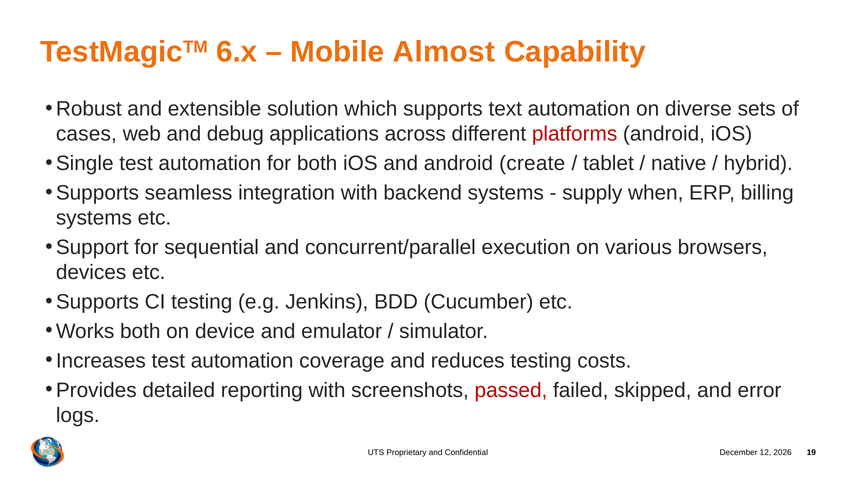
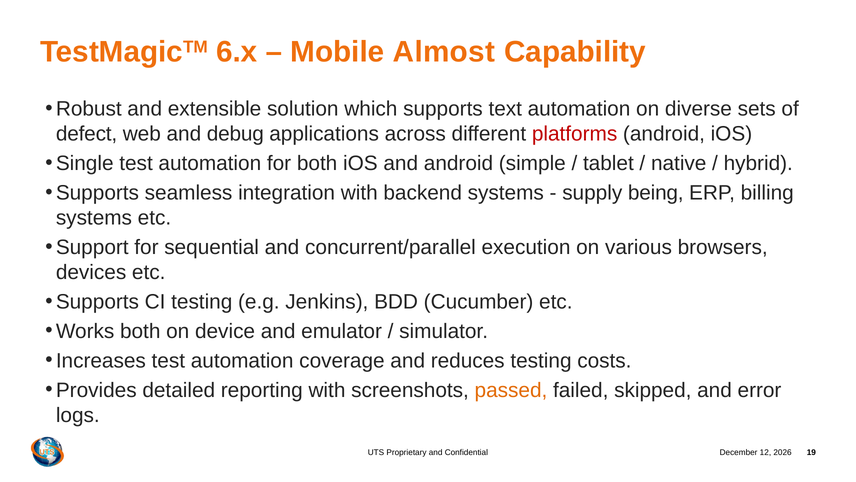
cases: cases -> defect (87, 134)
create: create -> simple (532, 163)
when: when -> being (656, 193)
passed colour: red -> orange (511, 390)
